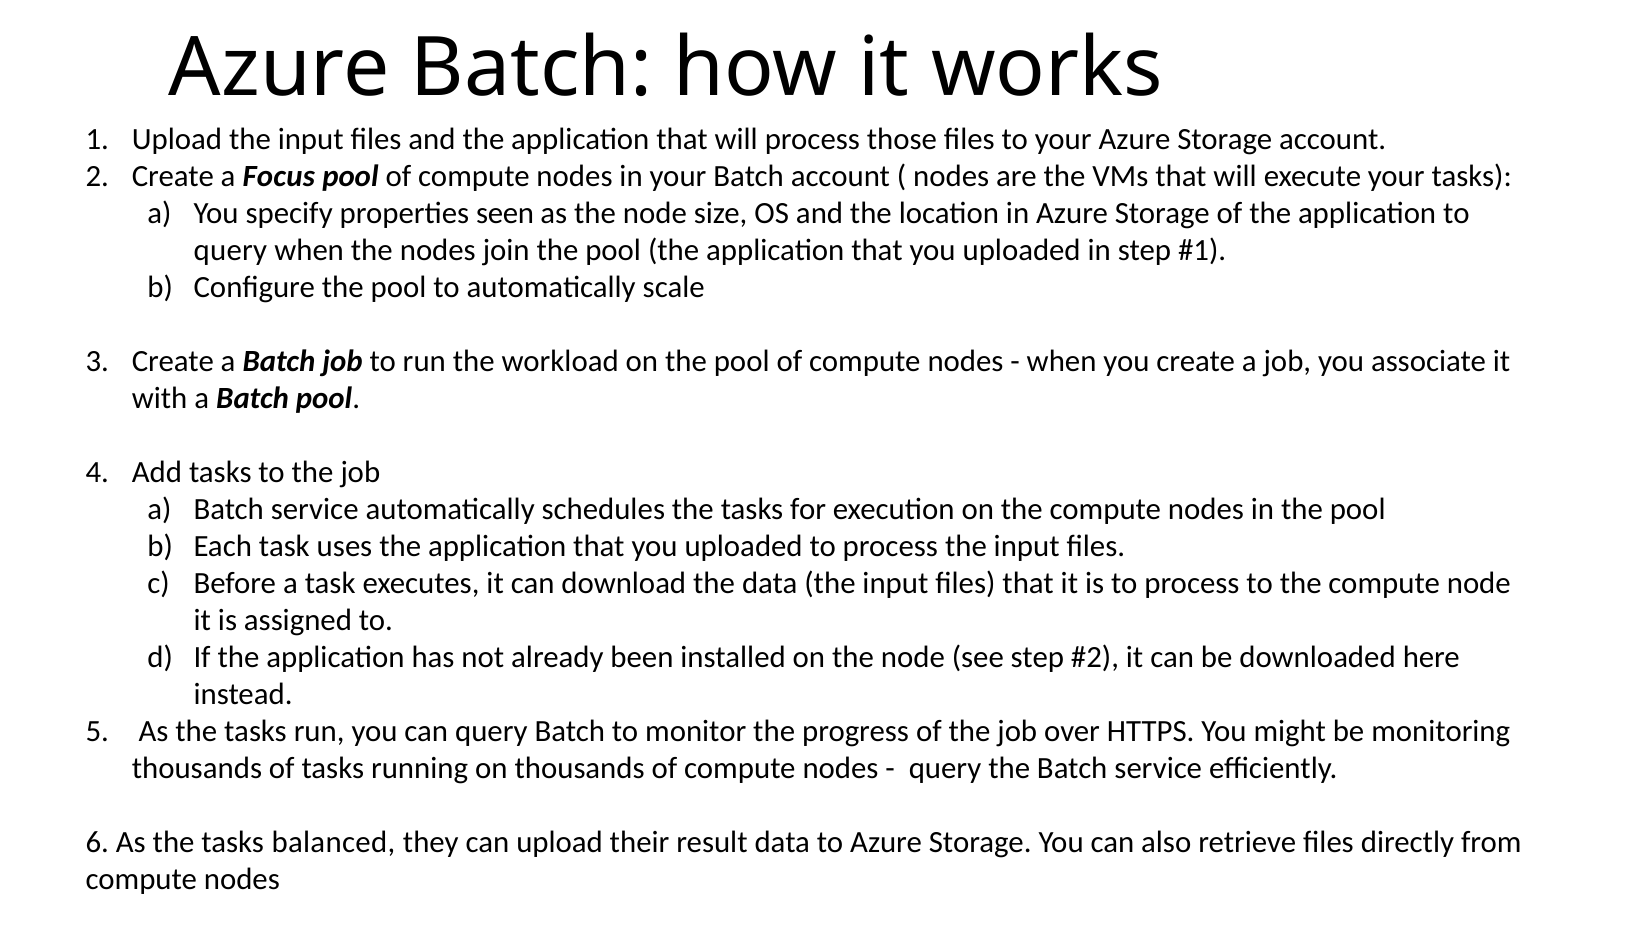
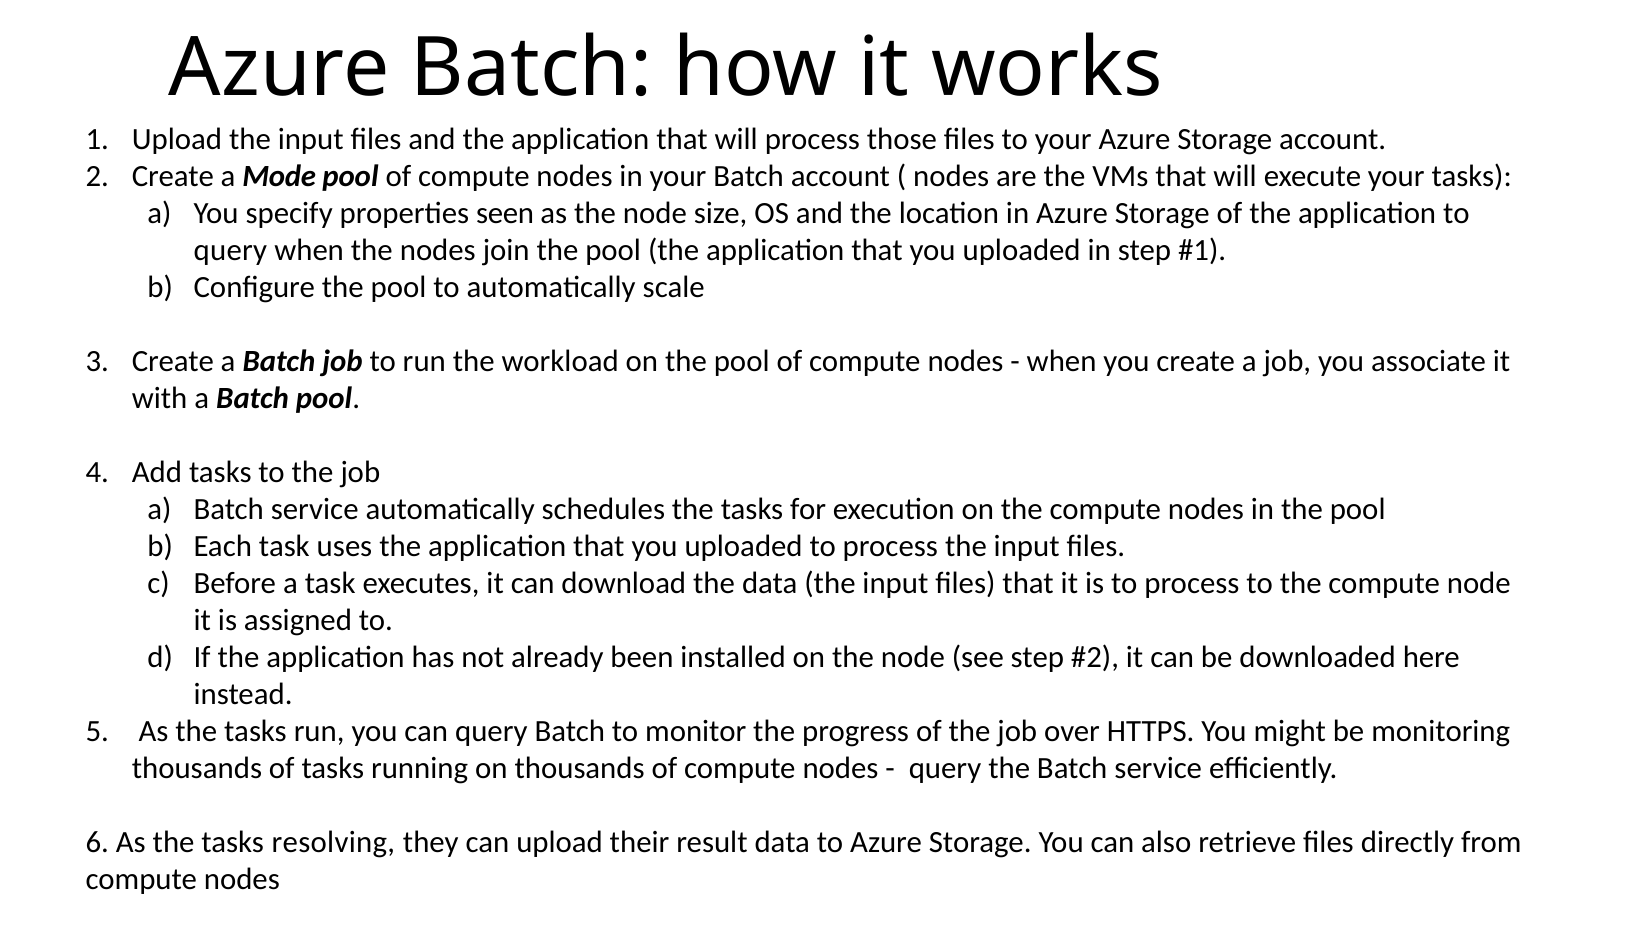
Focus: Focus -> Mode (279, 176)
balanced: balanced -> resolving (333, 842)
